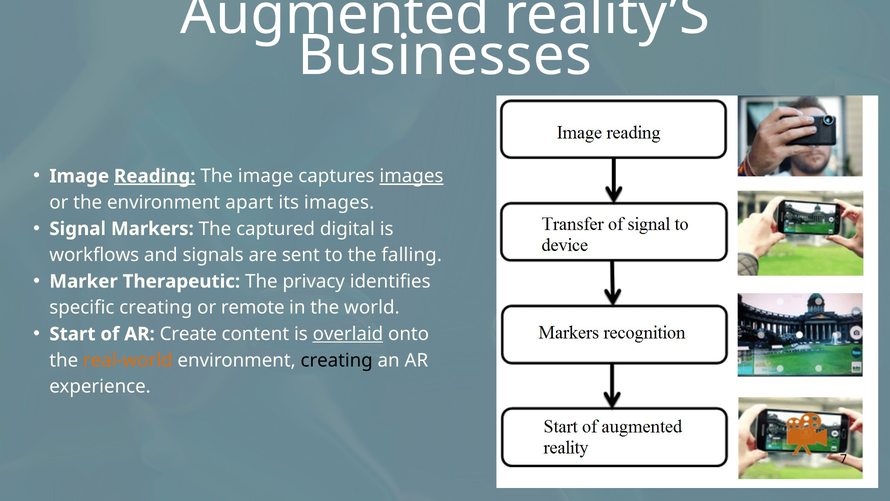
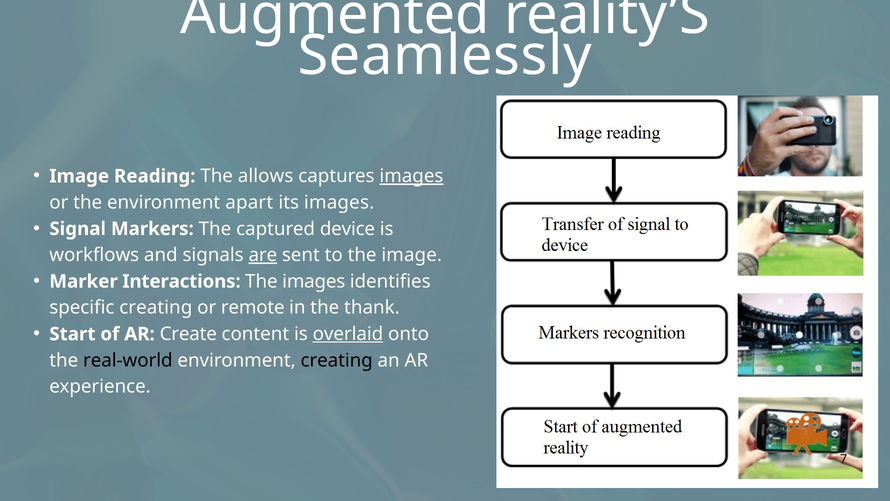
Businesses: Businesses -> Seamlessly (445, 56)
Reading underline: present -> none (155, 176)
The image: image -> allows (266, 176)
digital: digital -> device (347, 229)
are underline: none -> present (263, 255)
the falling: falling -> image (412, 255)
Therapeutic: Therapeutic -> Interactions (181, 281)
The privacy: privacy -> images (314, 281)
world: world -> thank (372, 308)
real-world colour: orange -> black (128, 360)
